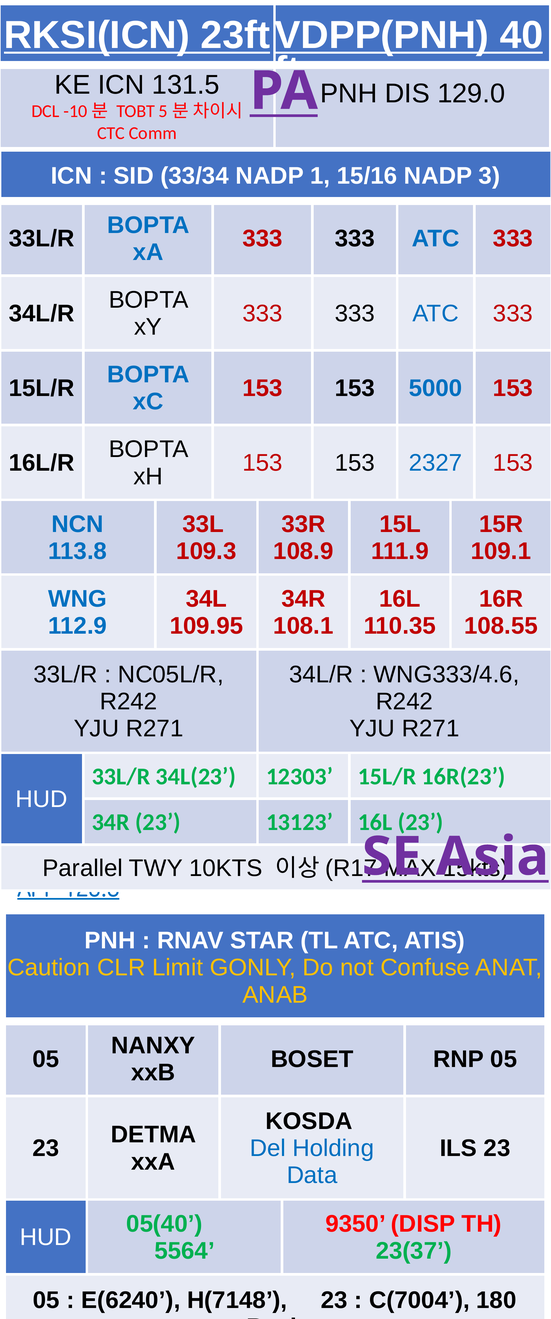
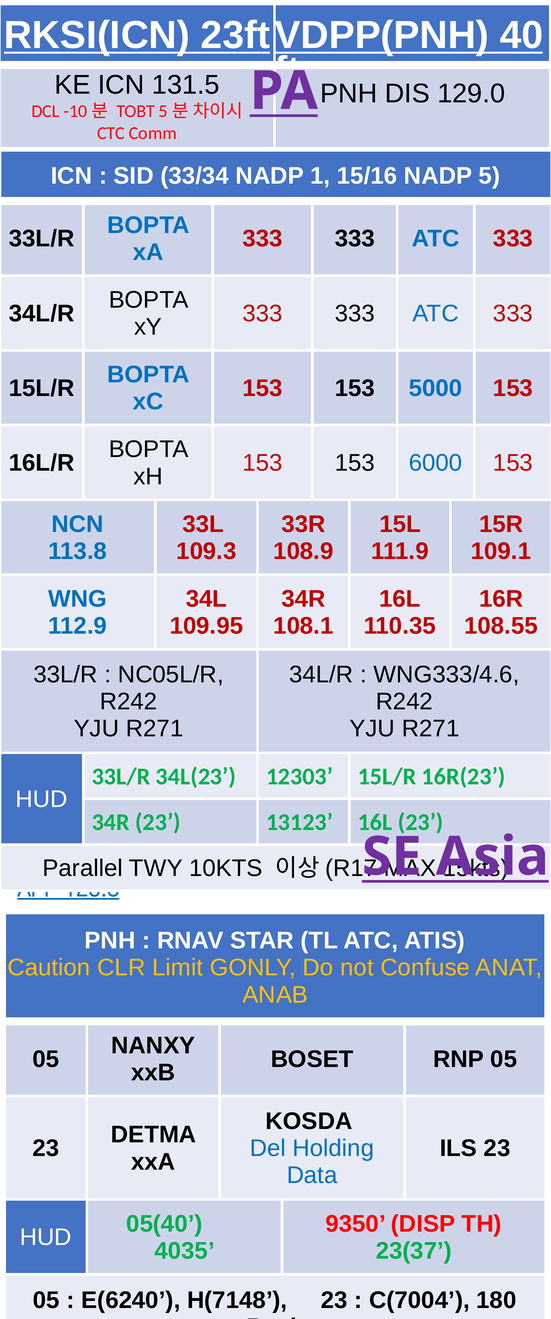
NADP 3: 3 -> 5 (489, 176)
2327: 2327 -> 6000 (436, 463)
5564: 5564 -> 4035 (185, 1250)
